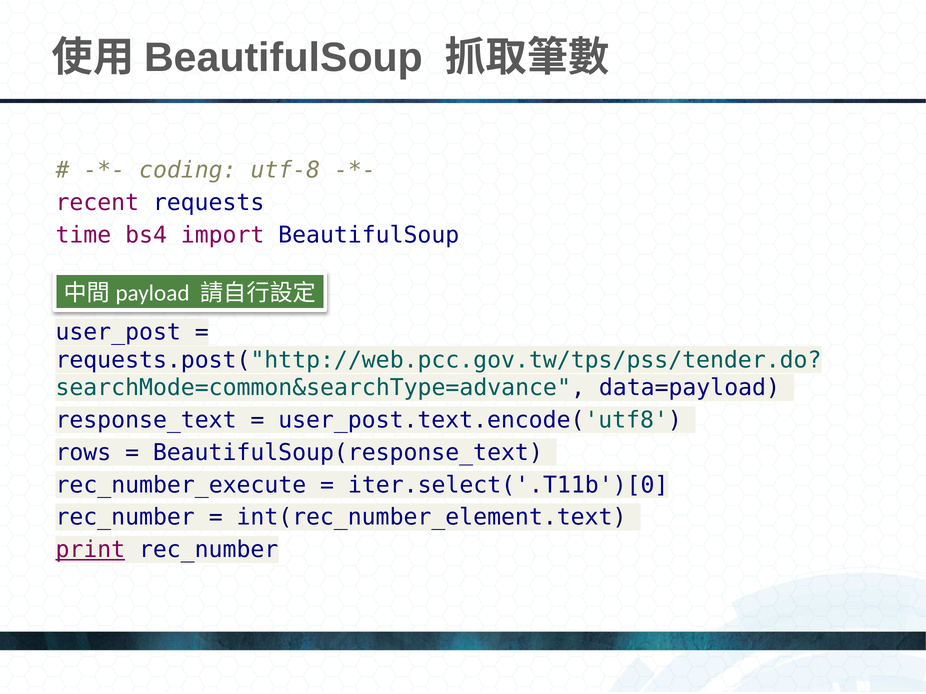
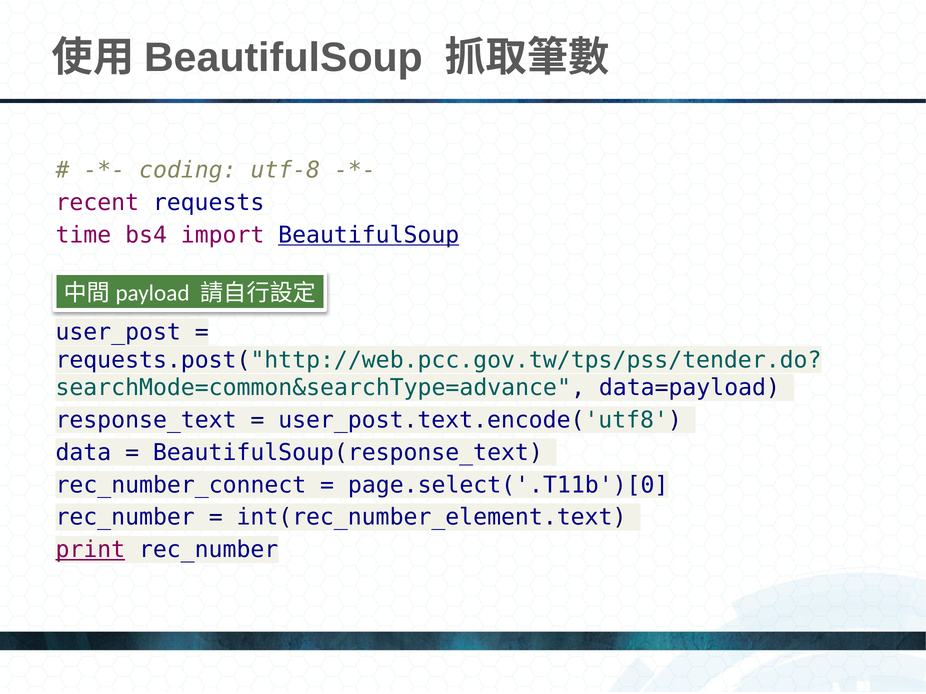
BeautifulSoup underline: none -> present (369, 235)
rows: rows -> data (83, 453)
rec_number_execute: rec_number_execute -> rec_number_connect (181, 485)
iter.select('.T11b')[0: iter.select('.T11b')[0 -> page.select('.T11b')[0 (508, 485)
